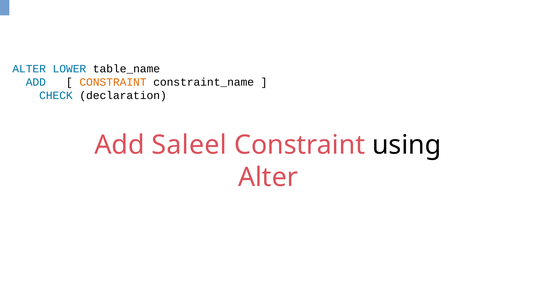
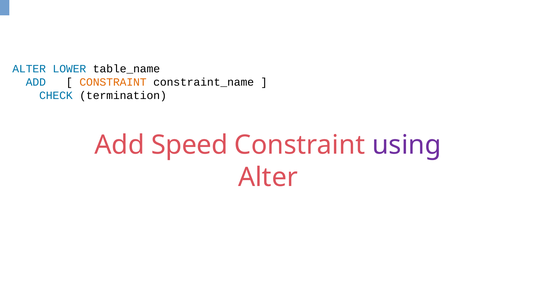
declaration: declaration -> termination (123, 96)
Saleel: Saleel -> Speed (189, 145)
using colour: black -> purple (407, 145)
